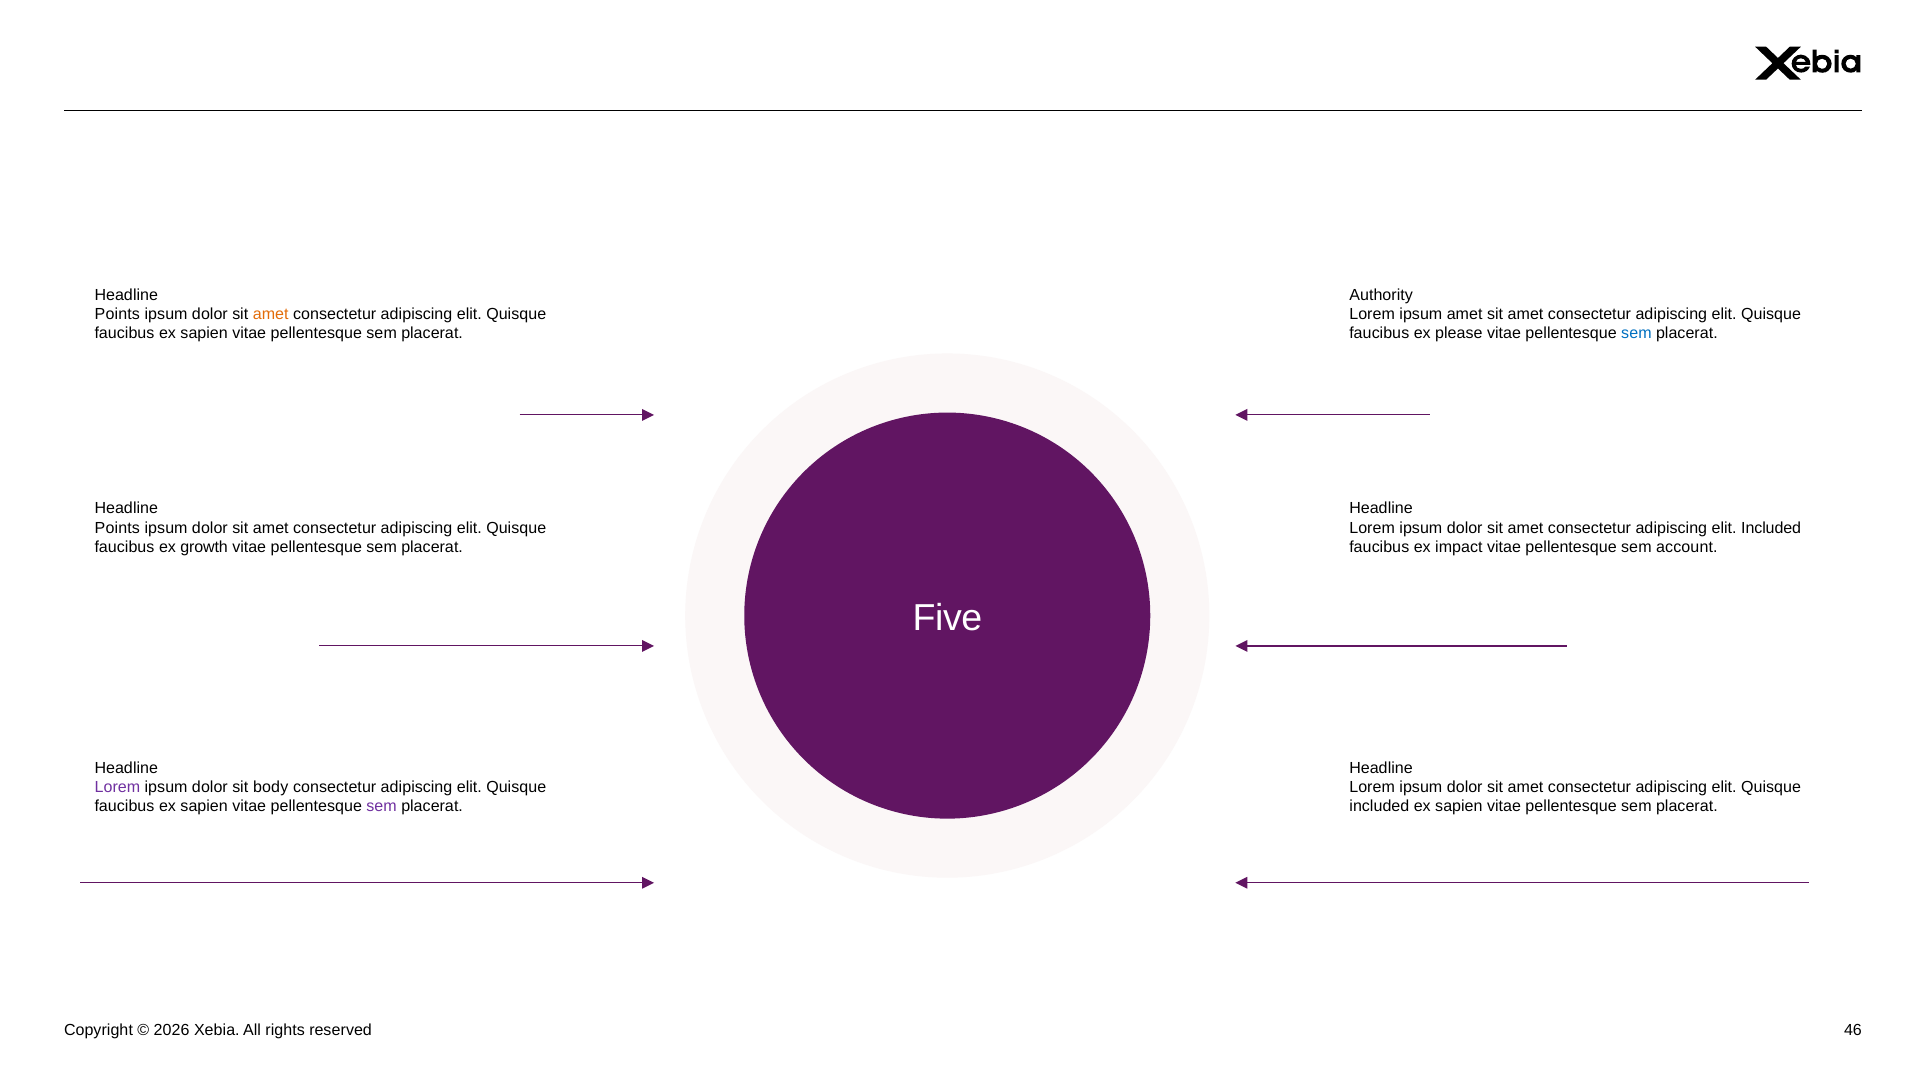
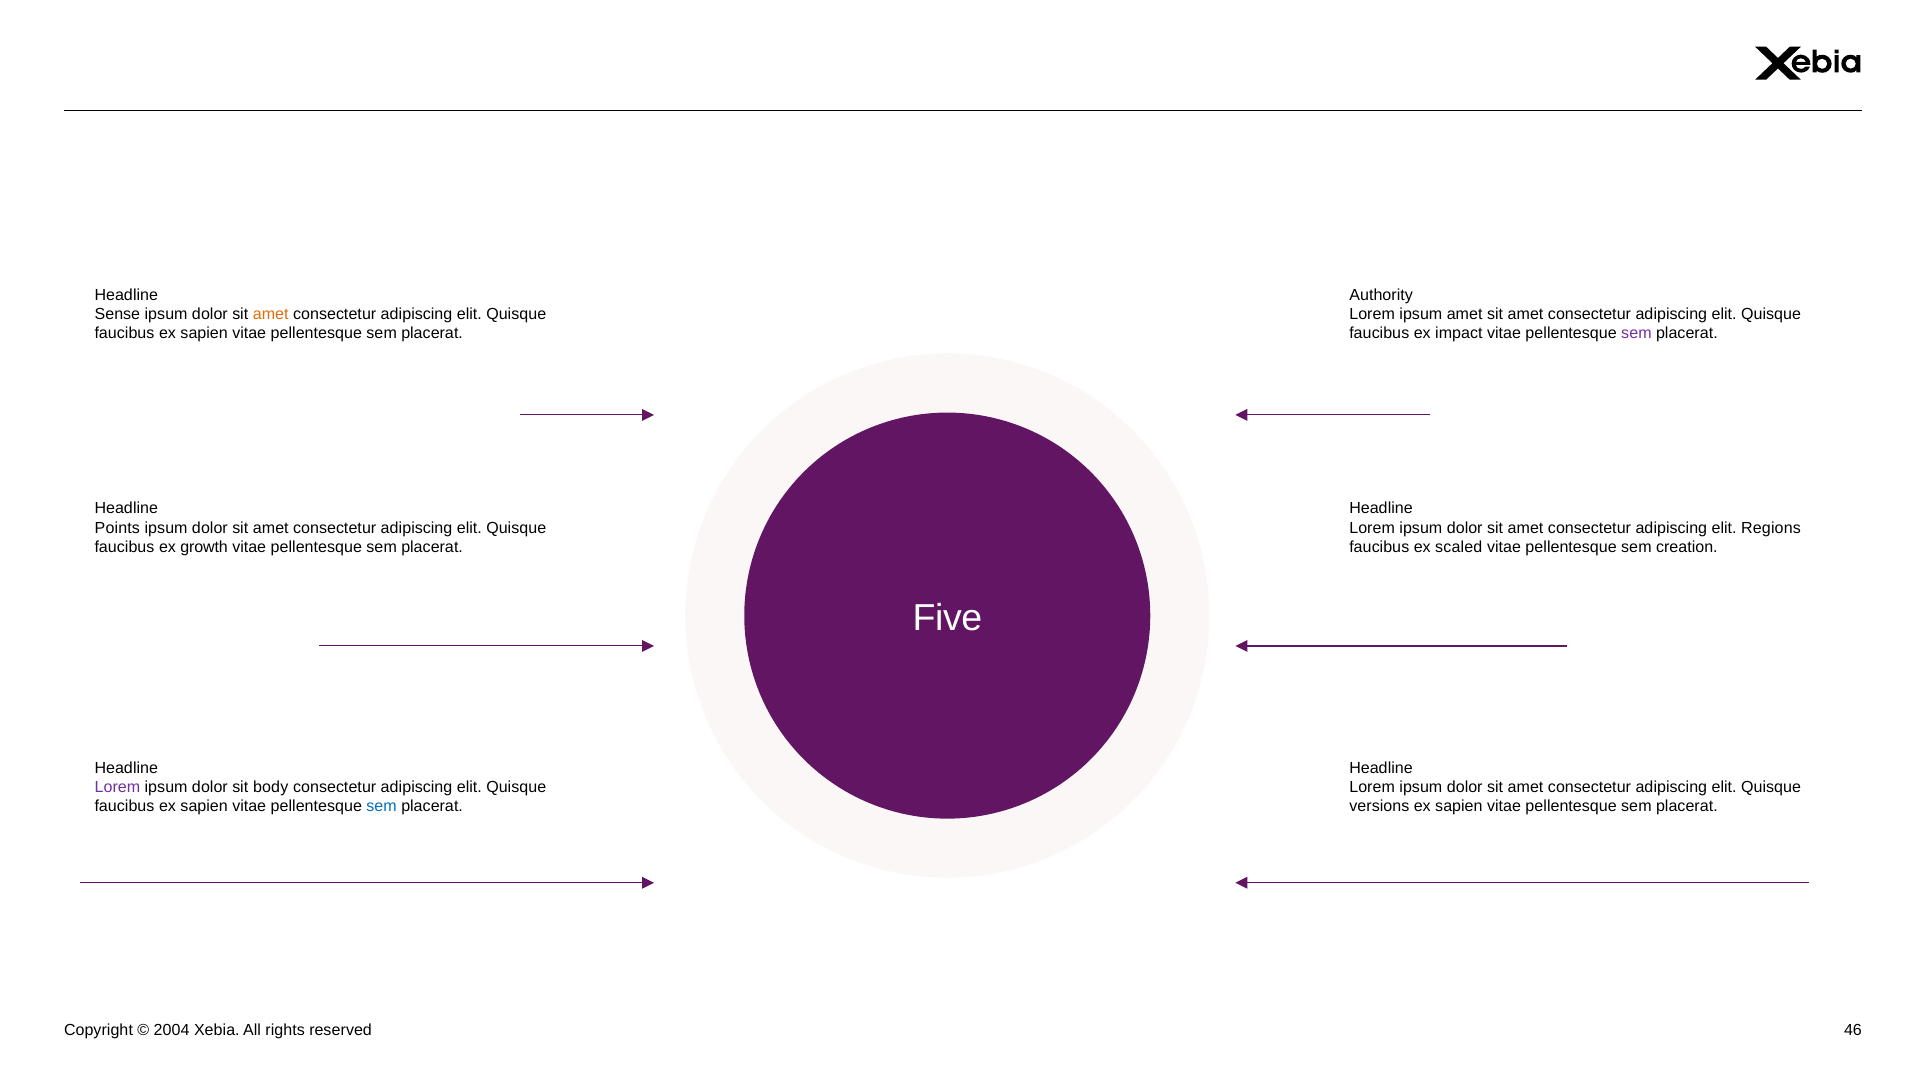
Points: Points -> Sense (117, 314)
please: please -> impact (1459, 333)
sem colour: blue -> purple (1636, 333)
elit Included: Included -> Regions (1771, 528)
impact: impact -> scaled (1459, 547)
account: account -> creation (1687, 547)
sem colour: purple -> blue (382, 806)
included: included -> versions (1379, 806)
2026: 2026 -> 2004 (172, 1030)
